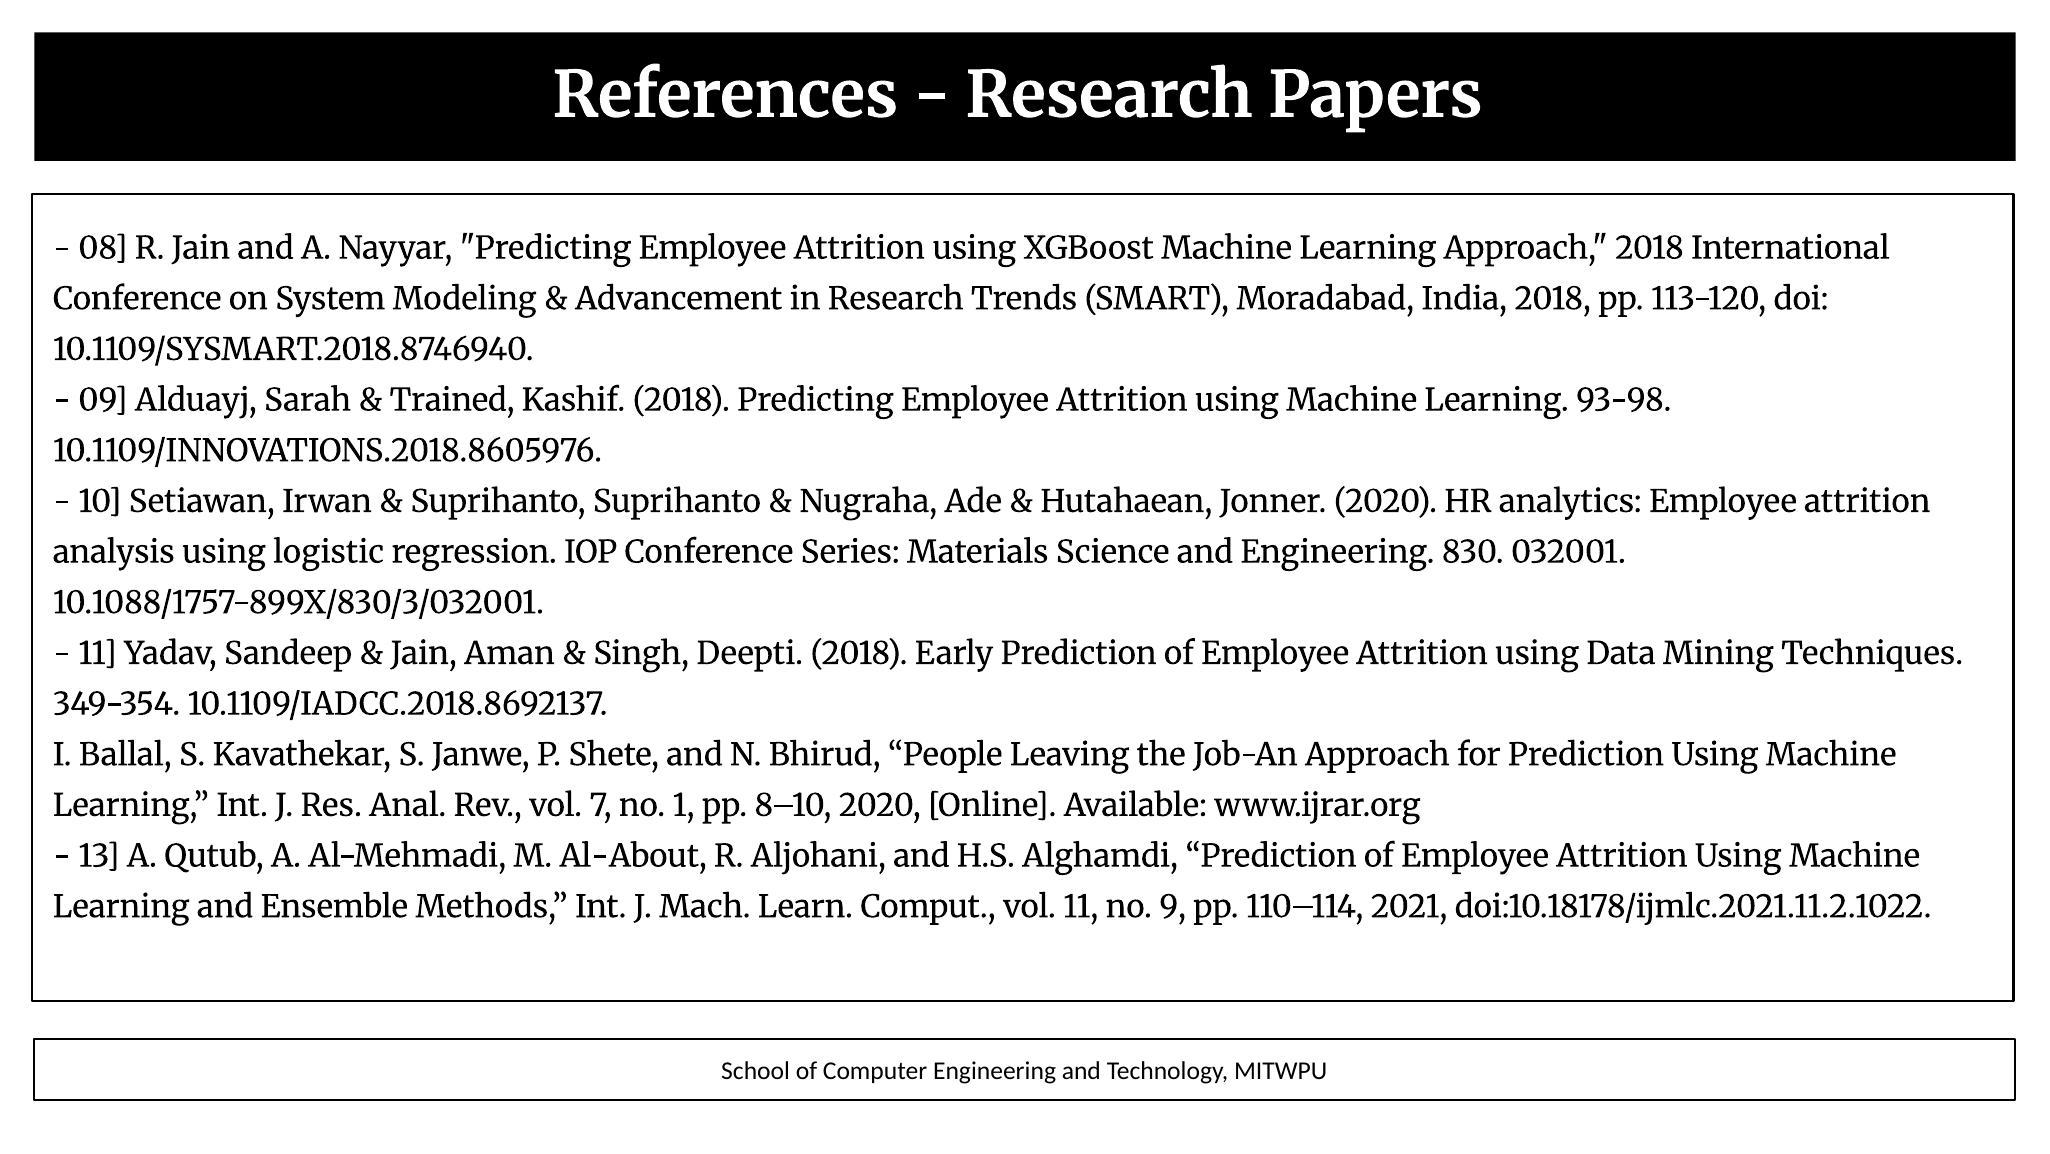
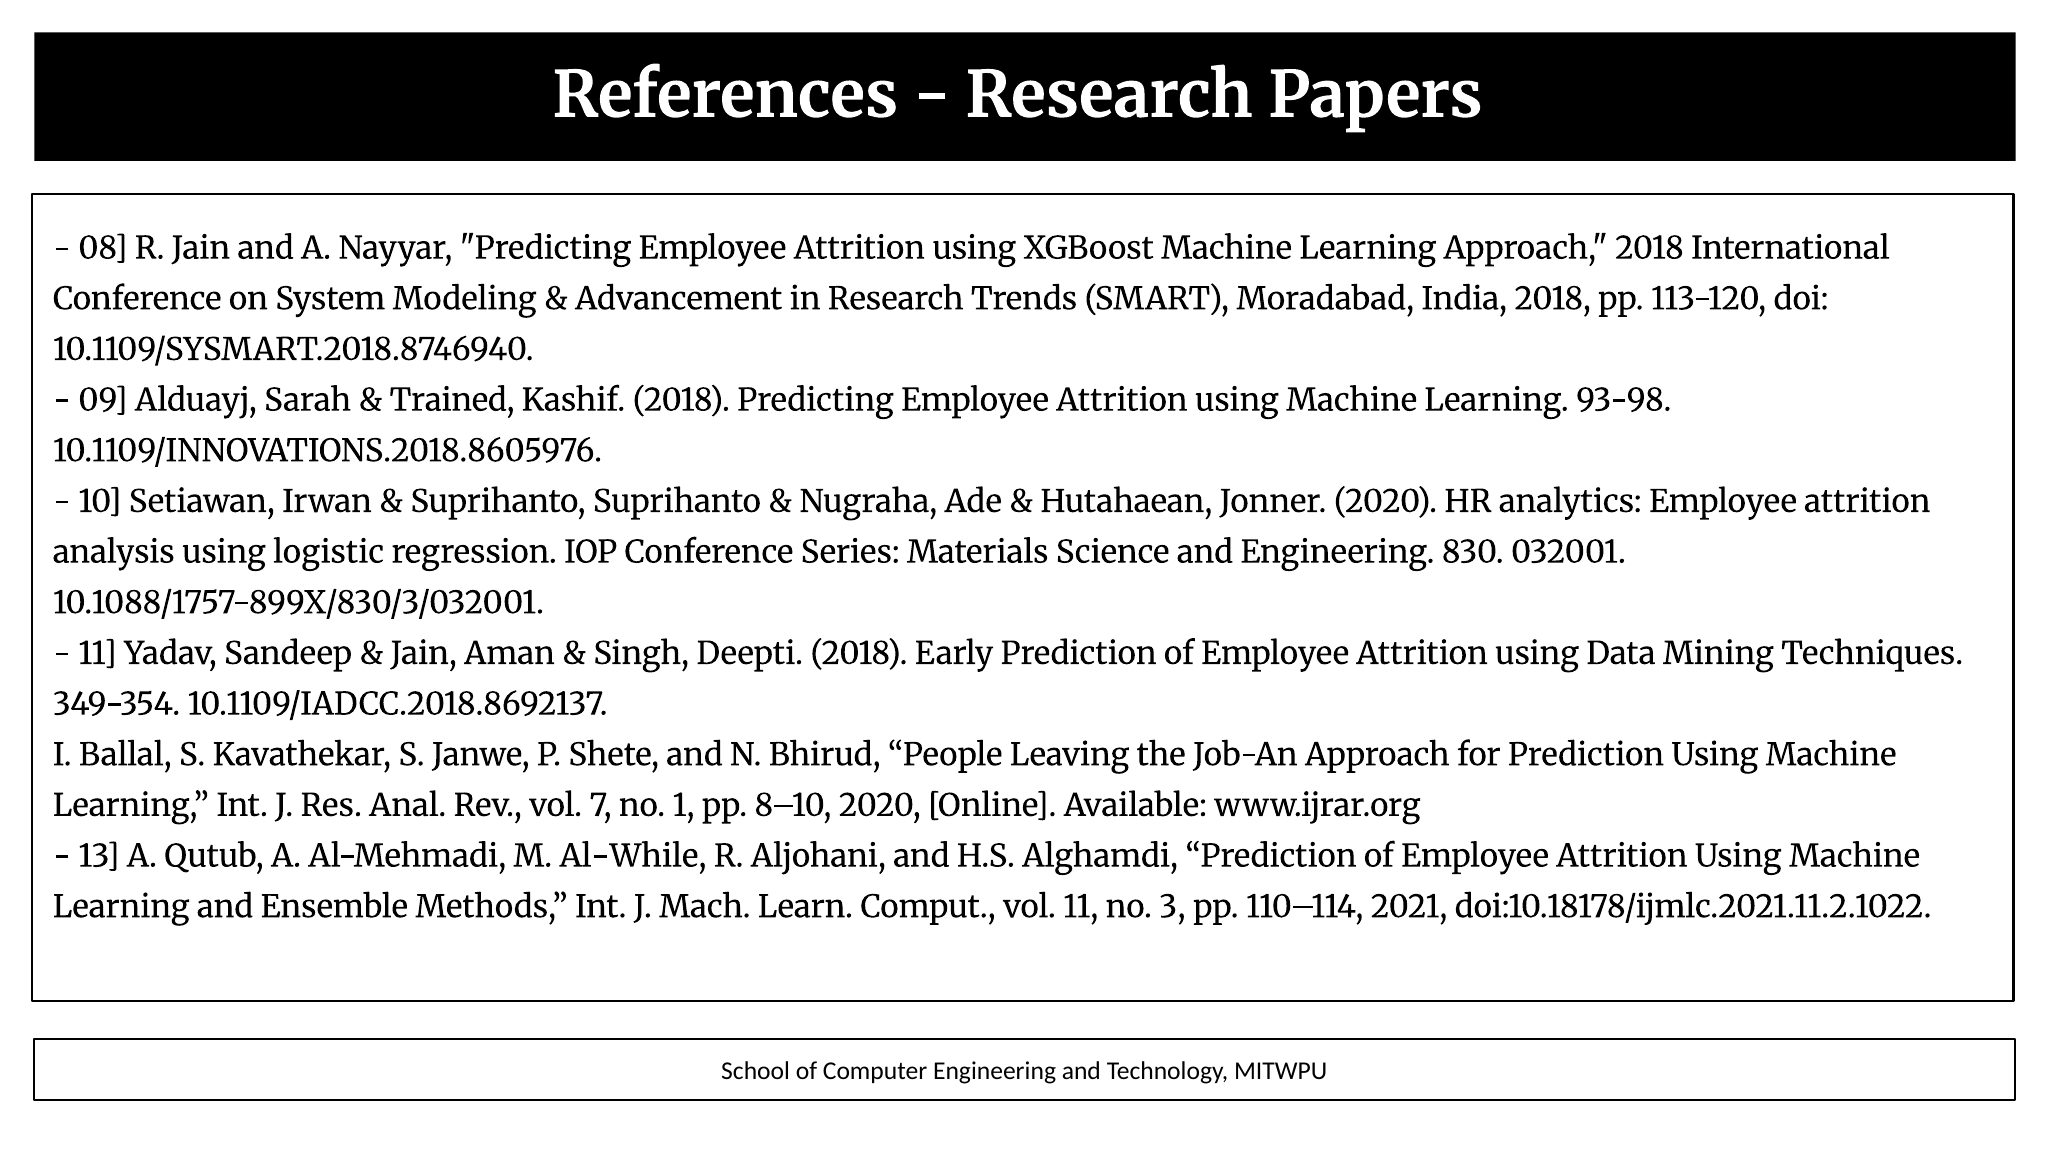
Al-About: Al-About -> Al-While (633, 856)
9: 9 -> 3 (1172, 907)
